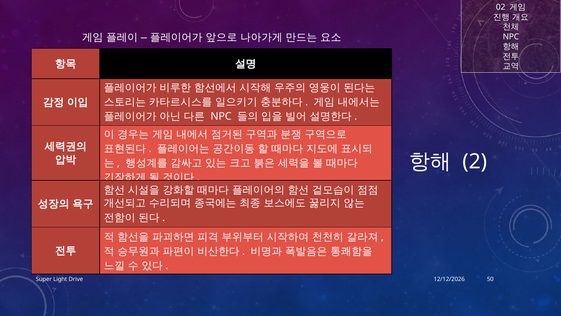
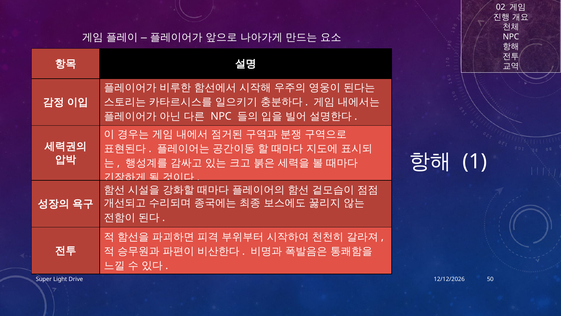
2: 2 -> 1 (475, 161)
